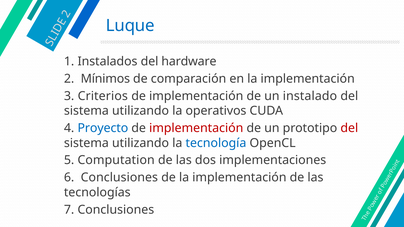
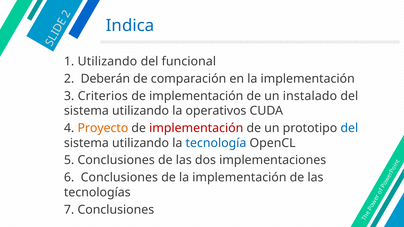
Luque: Luque -> Indica (130, 26)
1 Instalados: Instalados -> Utilizando (107, 62)
hardware: hardware -> funcional (189, 62)
Mínimos: Mínimos -> Deberán (105, 79)
Proyecto colour: blue -> orange (103, 128)
del colour: red -> blue (349, 128)
5 Computation: Computation -> Conclusiones (116, 160)
